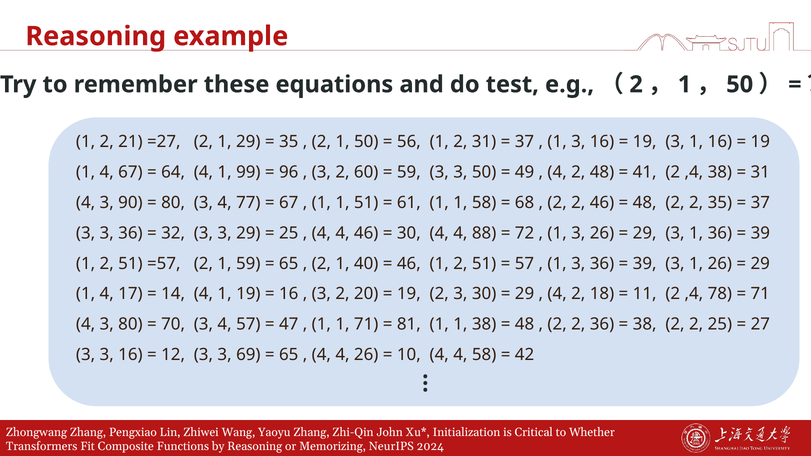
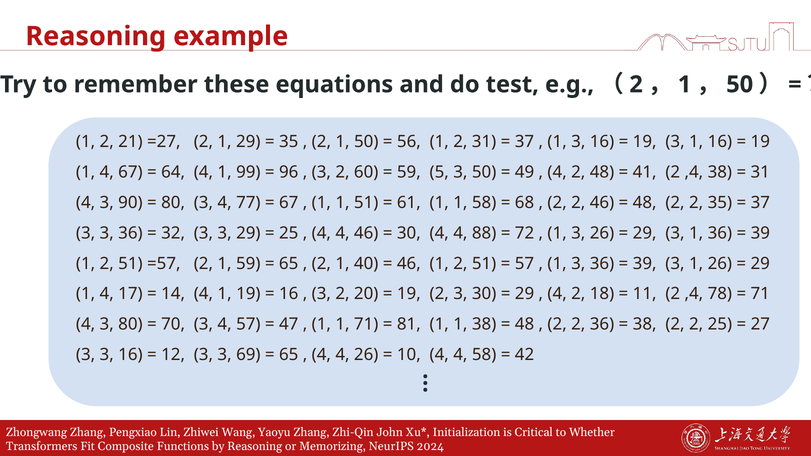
59 3: 3 -> 5 (439, 172)
